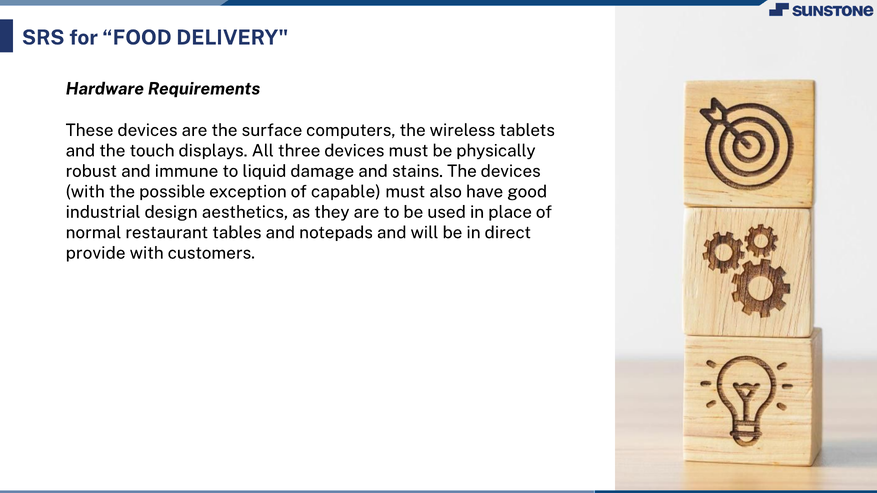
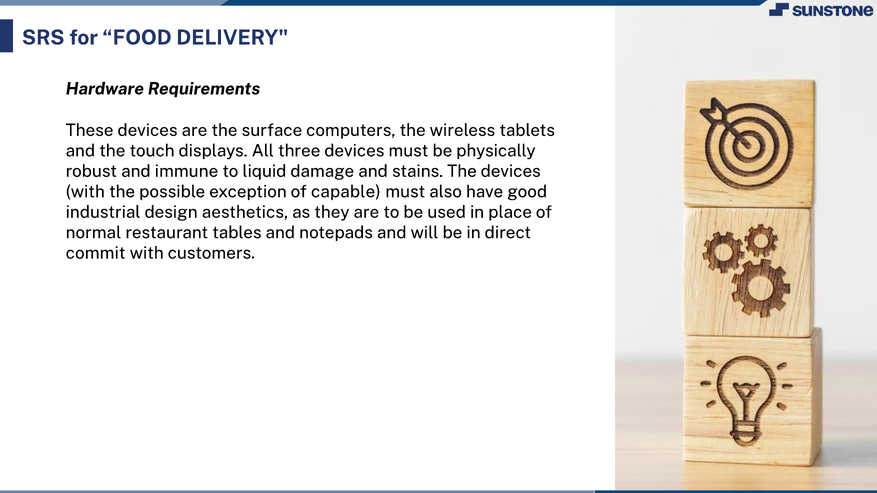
provide: provide -> commit (96, 253)
